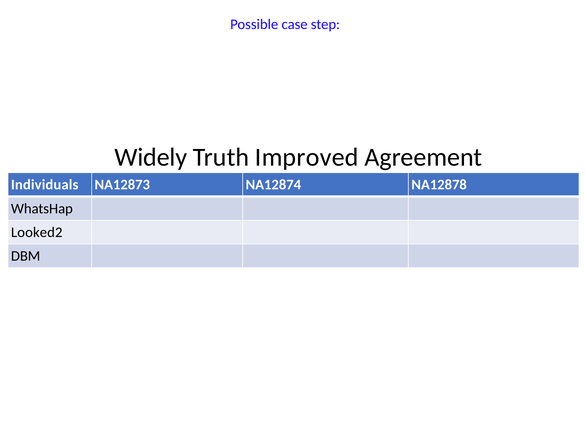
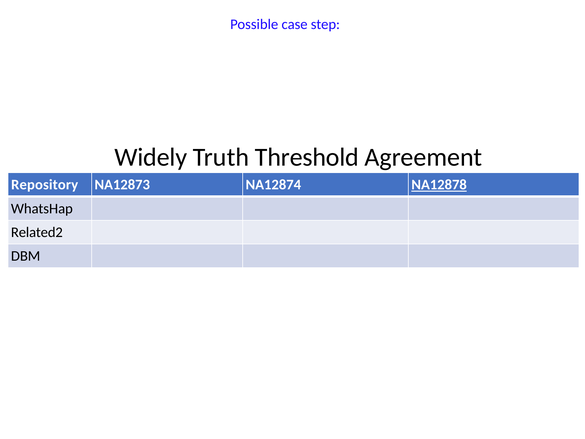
Improved: Improved -> Threshold (307, 157)
Individuals: Individuals -> Repository (45, 185)
NA12878 underline: none -> present (439, 185)
Looked2: Looked2 -> Related2 (37, 232)
